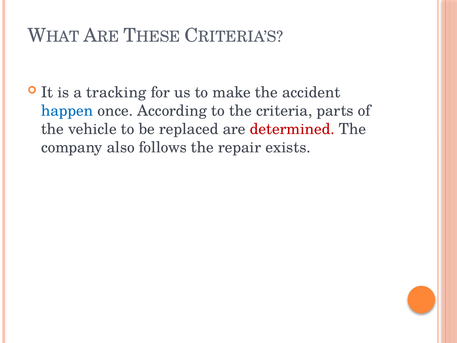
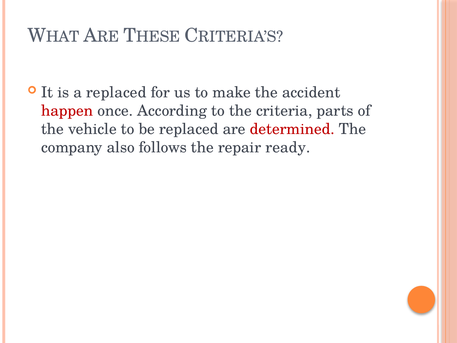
a tracking: tracking -> replaced (116, 92)
happen colour: blue -> red (67, 111)
exists: exists -> ready (288, 147)
